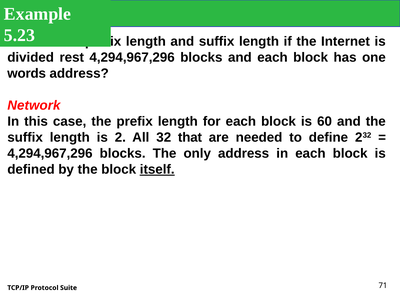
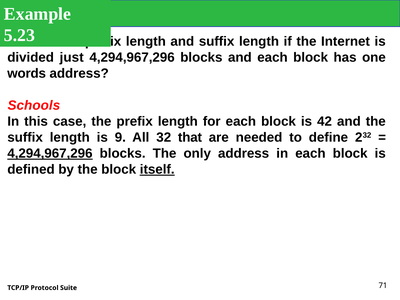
rest: rest -> just (72, 57)
Network: Network -> Schools (34, 105)
60: 60 -> 42 (325, 121)
2: 2 -> 9 (120, 137)
4,294,967,296 underline: none -> present (50, 153)
